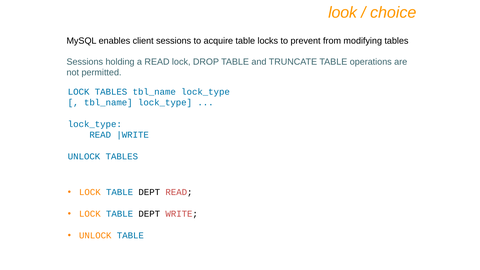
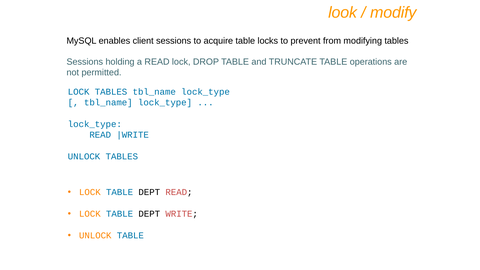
choice: choice -> modify (393, 12)
